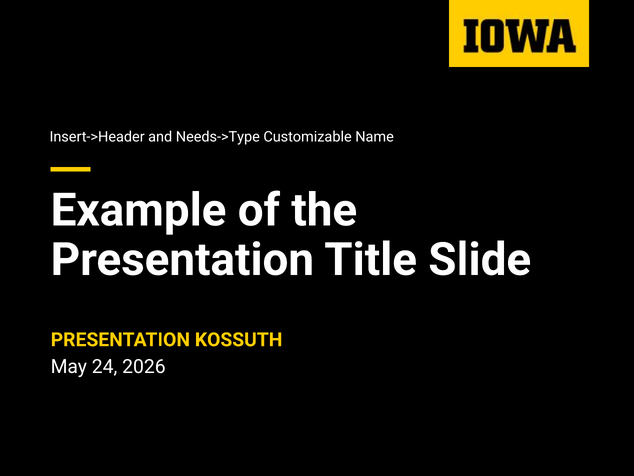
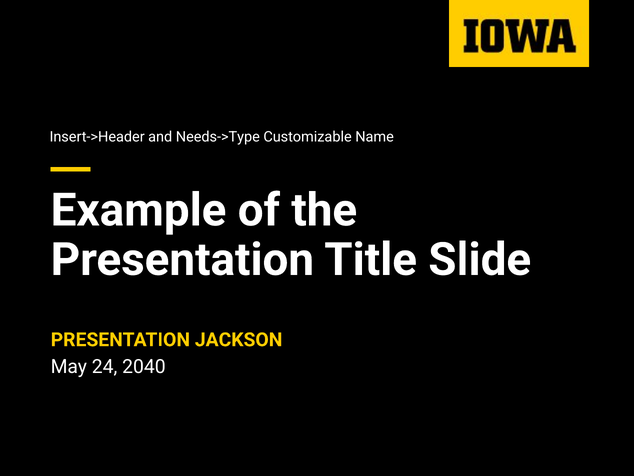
KOSSUTH: KOSSUTH -> JACKSON (239, 339)
2026: 2026 -> 2040 (144, 366)
